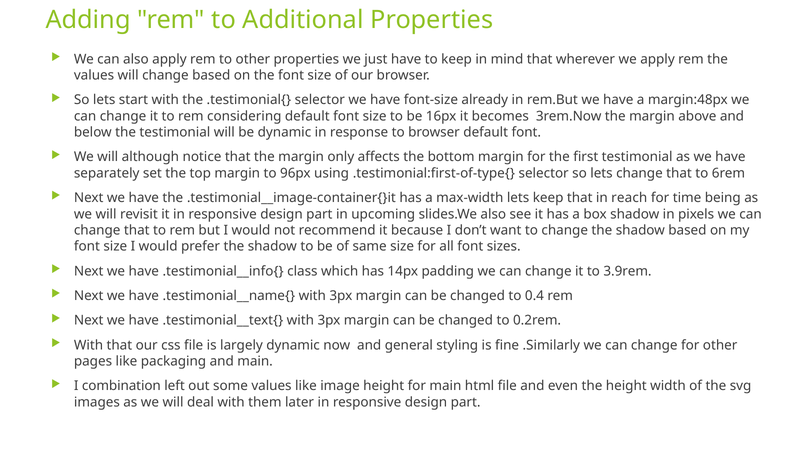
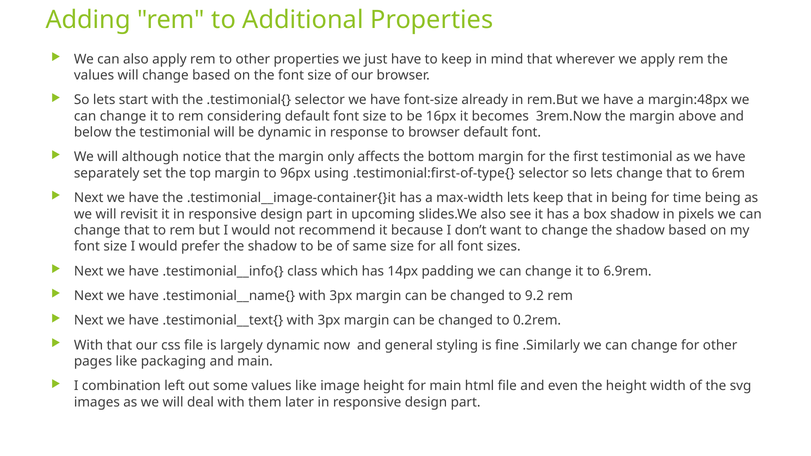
in reach: reach -> being (629, 198)
3.9rem: 3.9rem -> 6.9rem (627, 271)
0.4: 0.4 -> 9.2 (534, 296)
